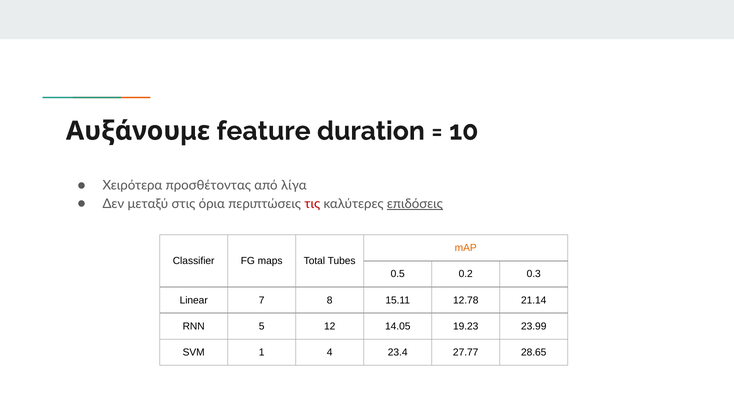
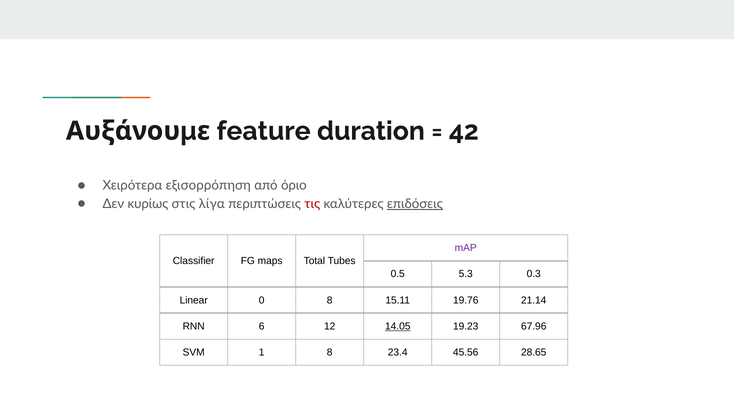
10: 10 -> 42 (464, 131)
προσθέτοντας: προσθέτοντας -> εξισορρόπηση (208, 185)
λίγα: λίγα -> όριο (294, 185)
μεταξύ: μεταξύ -> κυρίως (148, 204)
όρια: όρια -> λίγα (212, 204)
mAP colour: orange -> purple (466, 248)
0.2: 0.2 -> 5.3 (466, 274)
7: 7 -> 0 (262, 300)
12.78: 12.78 -> 19.76 (466, 300)
5: 5 -> 6 (262, 326)
14.05 underline: none -> present (398, 326)
23.99: 23.99 -> 67.96 (534, 326)
1 4: 4 -> 8 (330, 352)
27.77: 27.77 -> 45.56 (466, 352)
